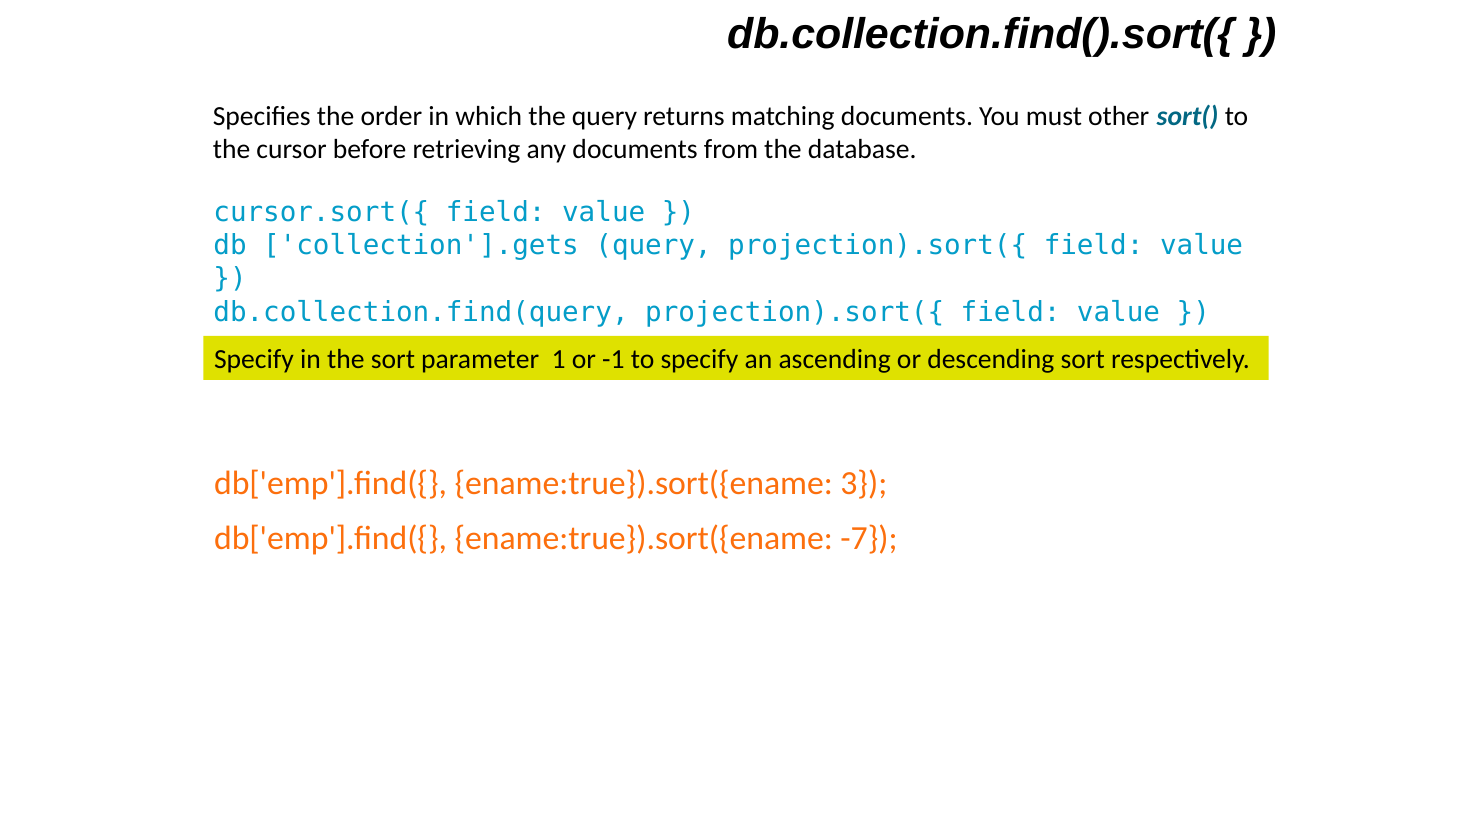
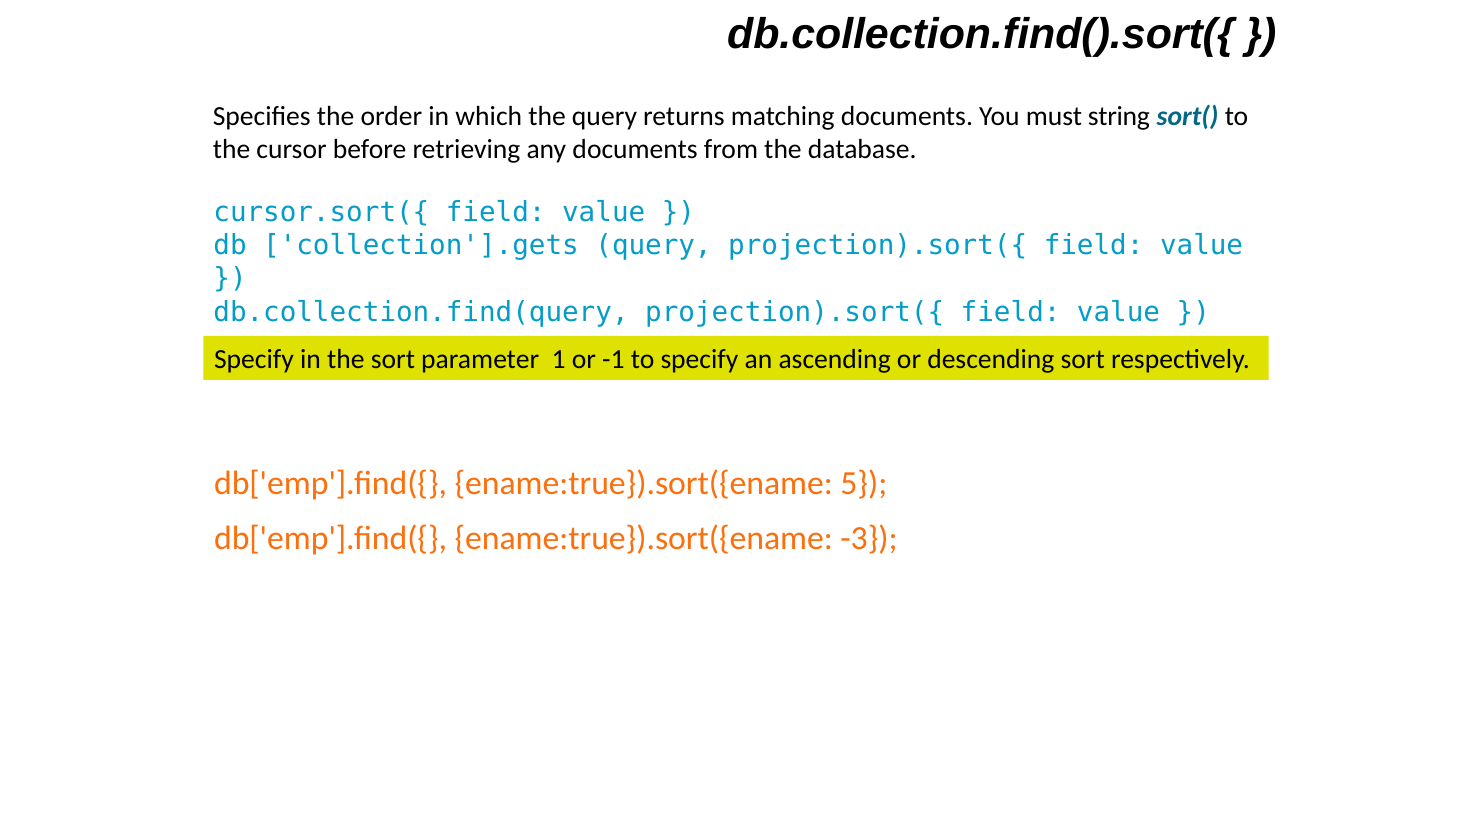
other: other -> string (1119, 116)
3: 3 -> 5 (864, 483)
-7: -7 -> -3 (869, 538)
